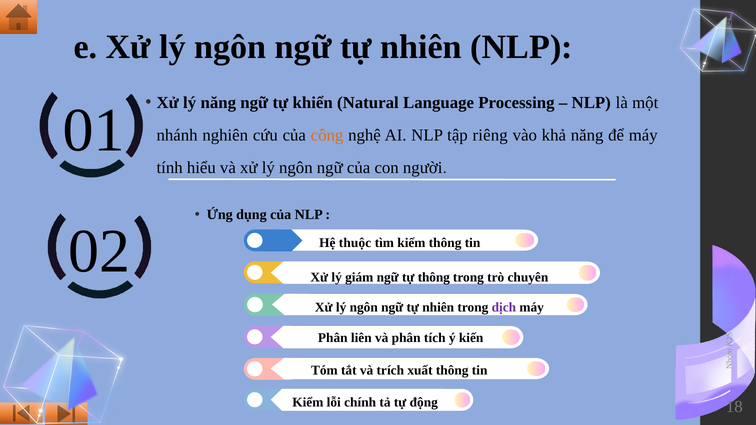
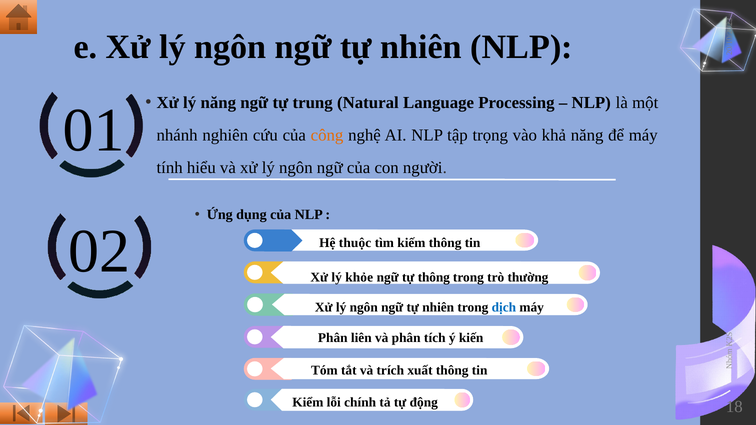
khiển: khiển -> trung (313, 103)
riêng: riêng -> trọng (490, 135)
giám: giám -> khỏe (359, 278)
chuyên: chuyên -> thường (528, 278)
dịch colour: purple -> blue (504, 307)
